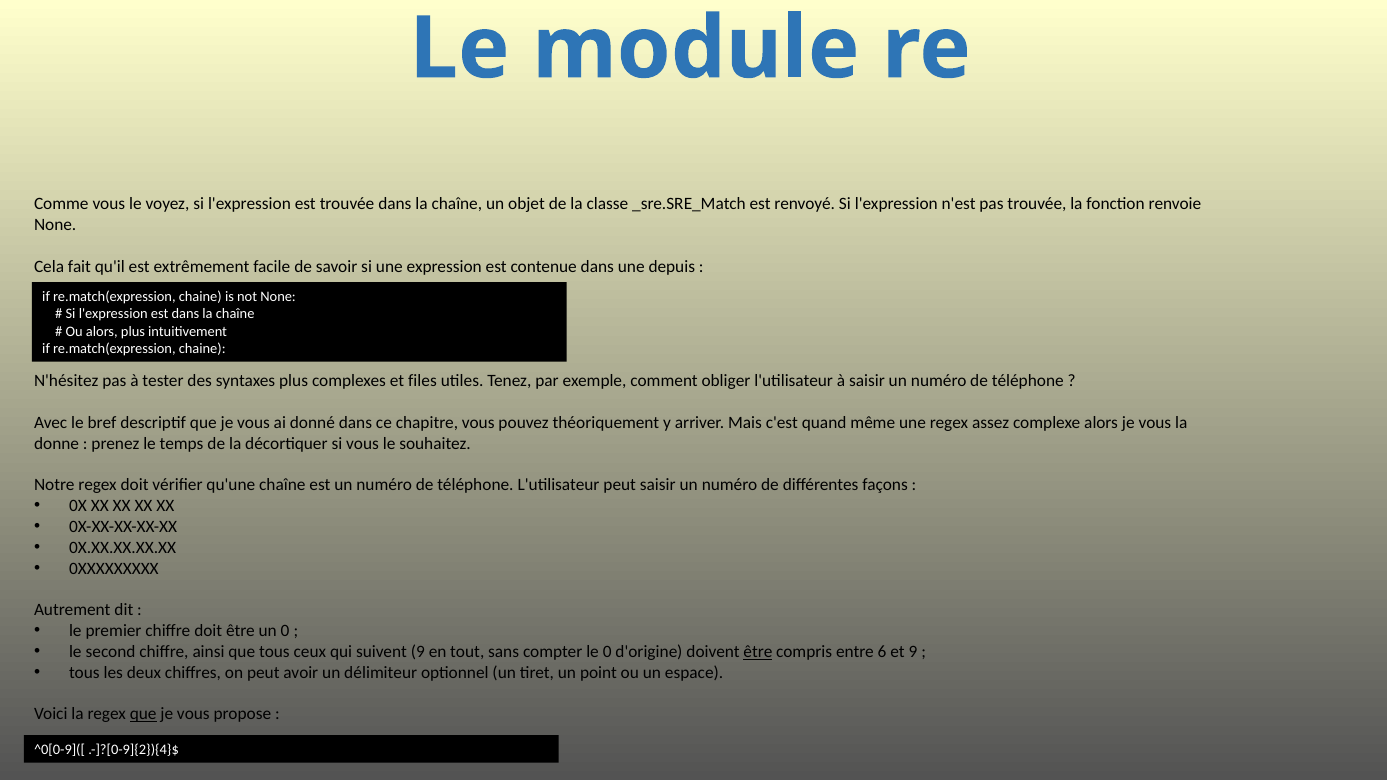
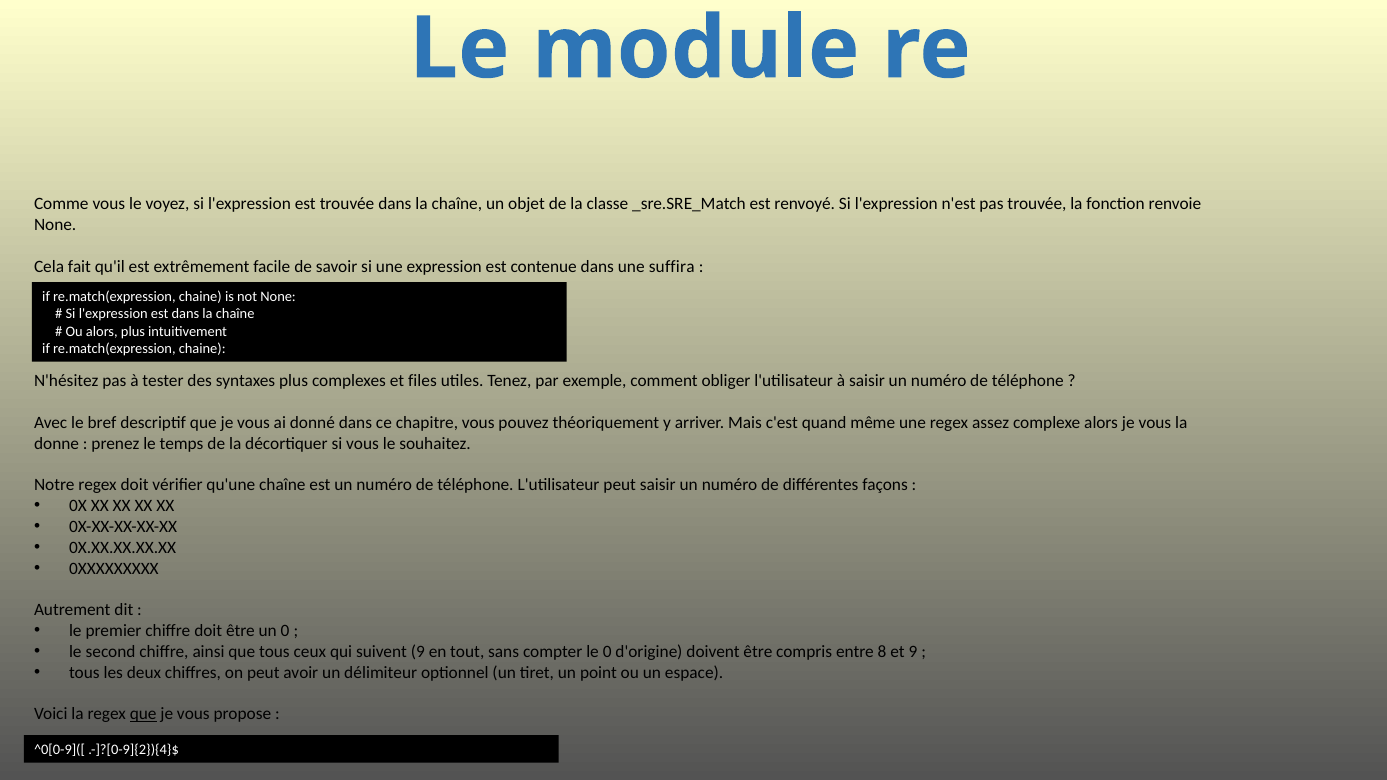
depuis: depuis -> suffira (672, 267)
être underline: present -> none (758, 652)
6: 6 -> 8 (882, 652)
